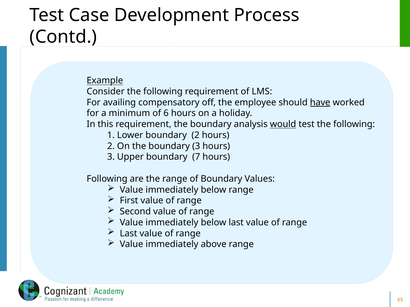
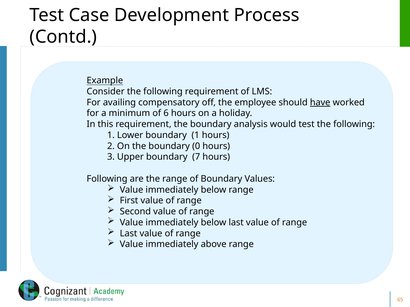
would underline: present -> none (283, 124)
boundary 2: 2 -> 1 (196, 135)
boundary 3: 3 -> 0 (196, 146)
